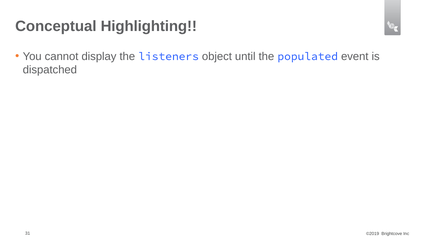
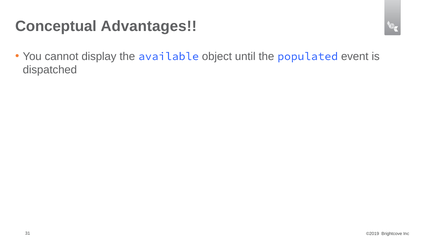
Highlighting: Highlighting -> Advantages (149, 26)
listeners: listeners -> available (169, 56)
